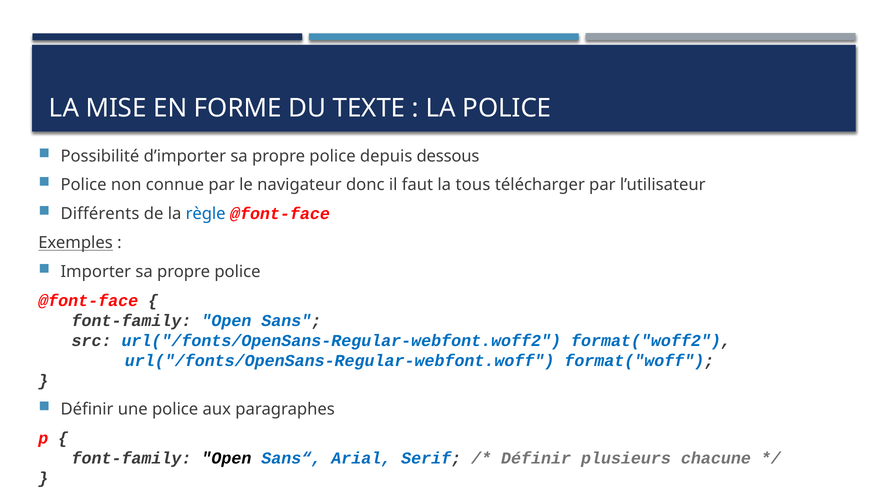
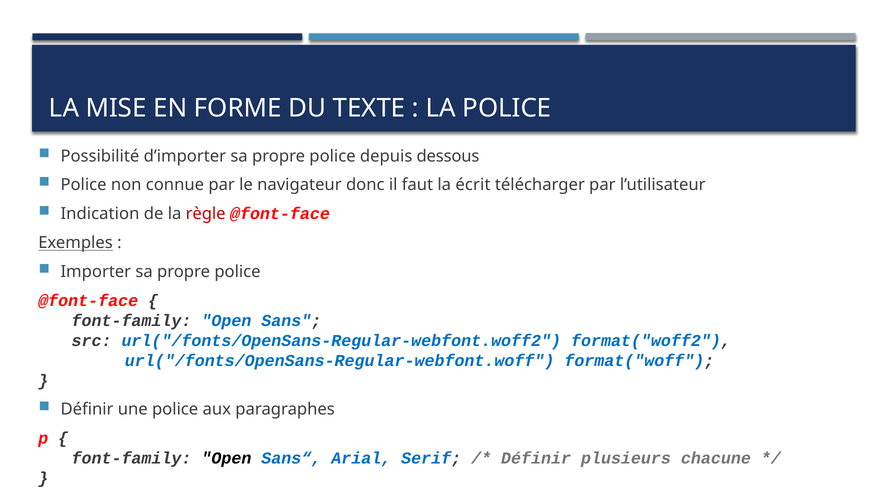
tous: tous -> écrit (473, 185)
Différents: Différents -> Indication (100, 214)
règle colour: blue -> red (206, 214)
